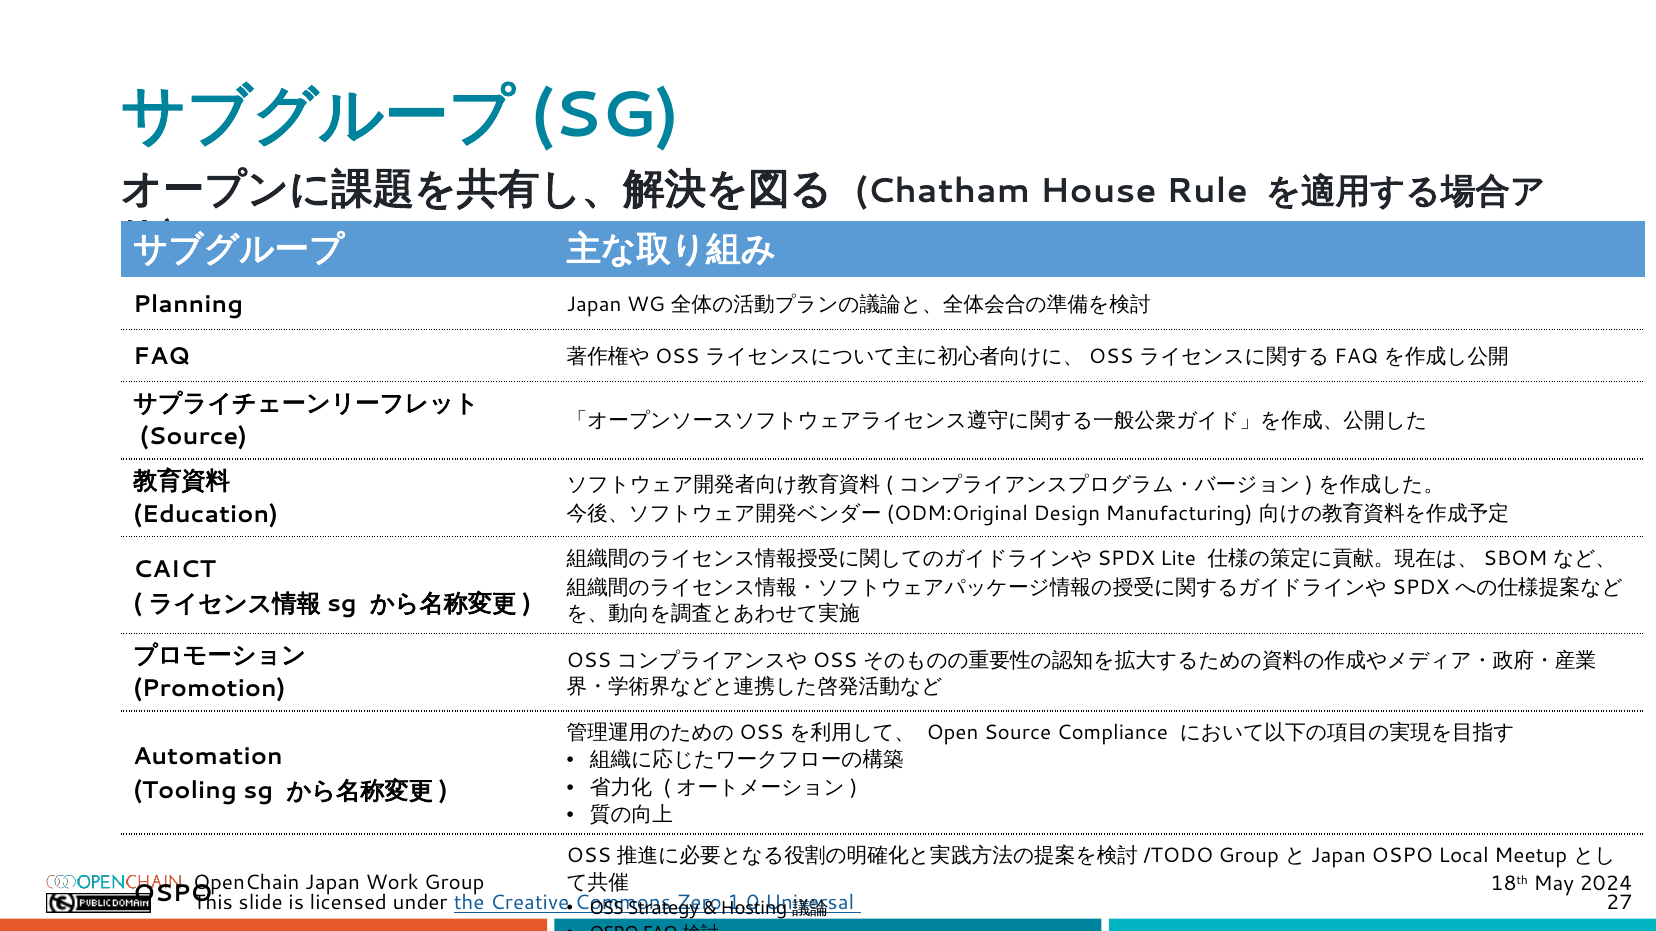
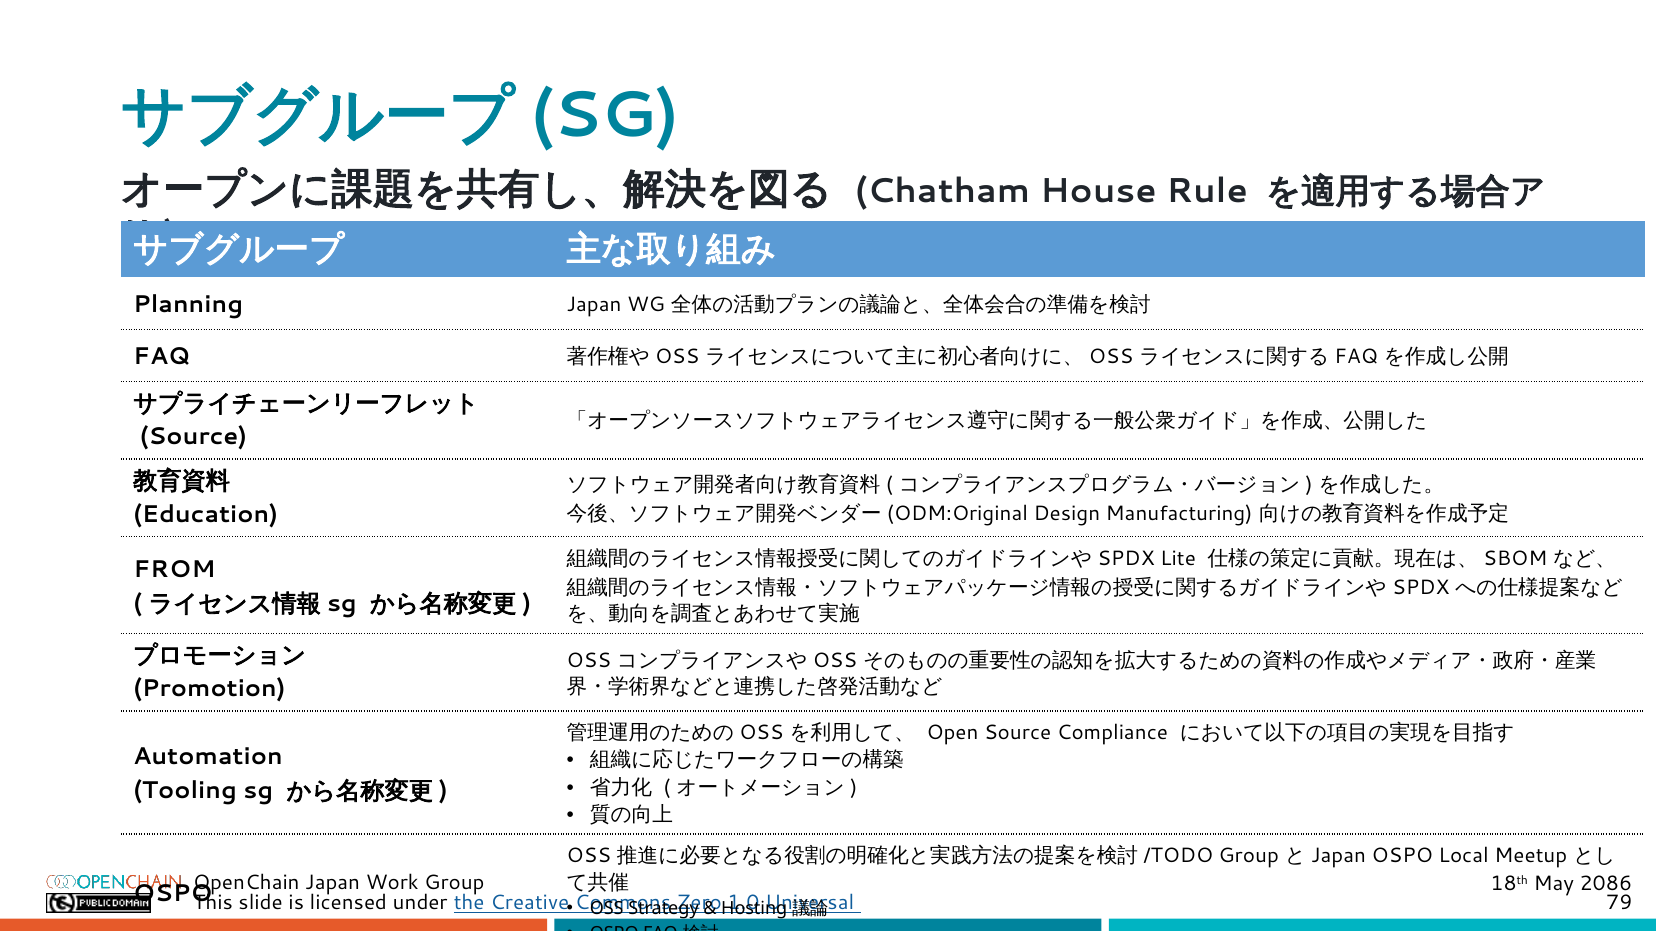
CAICT: CAICT -> FROM (174, 569)
2024: 2024 -> 2086 (1606, 884)
27: 27 -> 79 (1619, 903)
